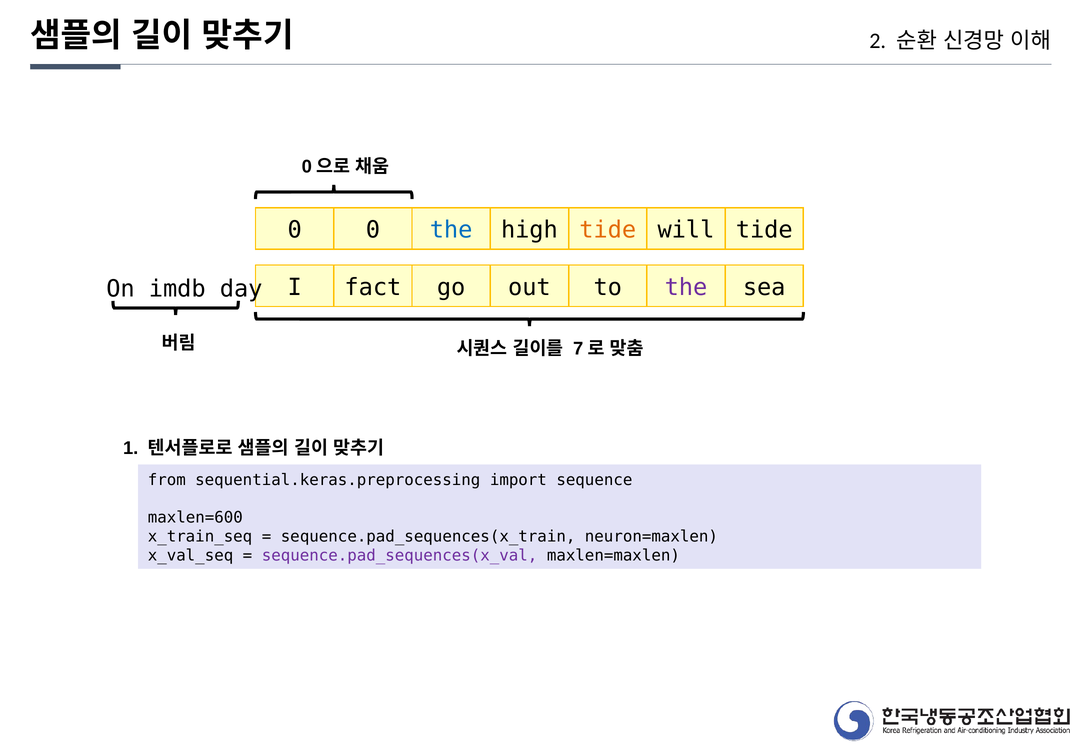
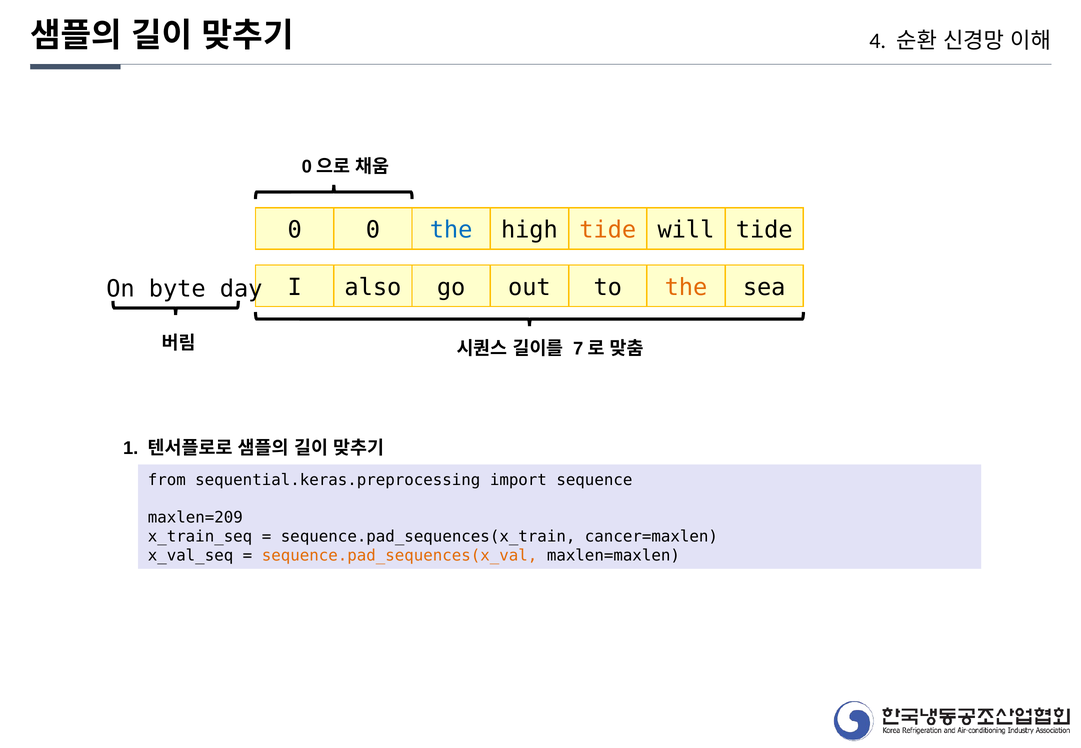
2: 2 -> 4 (878, 41)
fact: fact -> also (373, 288)
the colour: purple -> orange (686, 288)
imdb: imdb -> byte (177, 289)
maxlen=600: maxlen=600 -> maxlen=209 (195, 518)
neuron=maxlen: neuron=maxlen -> cancer=maxlen (651, 537)
sequence.pad_sequences(x_val colour: purple -> orange (400, 556)
